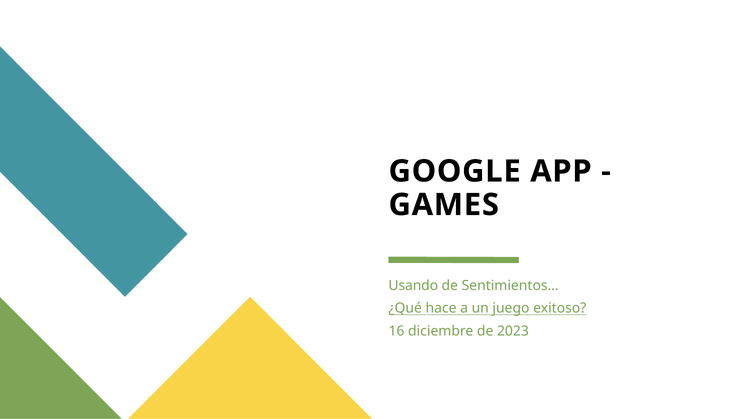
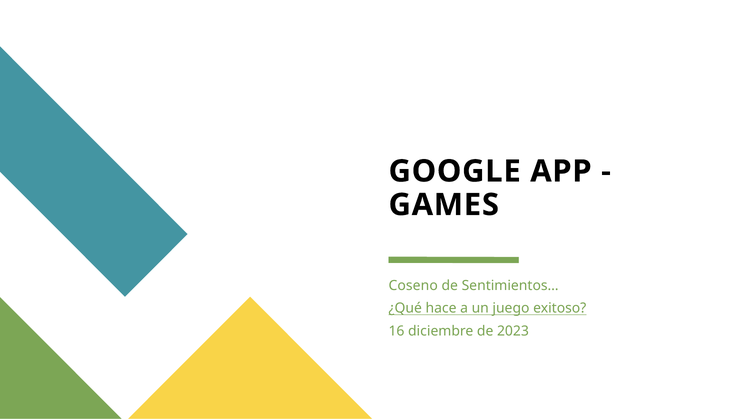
Usando: Usando -> Coseno (413, 285)
